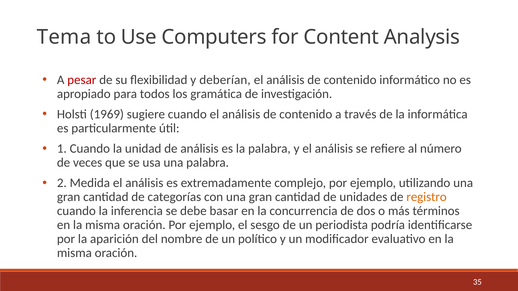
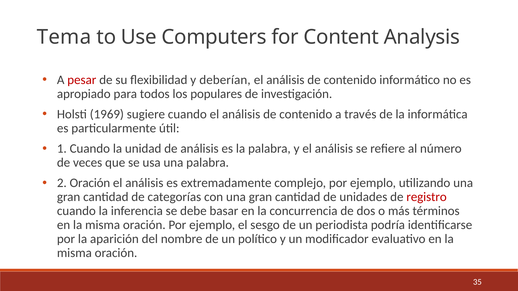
gramática: gramática -> populares (216, 94)
2 Medida: Medida -> Oración (90, 183)
registro colour: orange -> red (427, 197)
